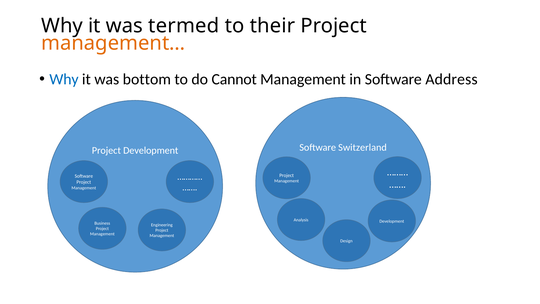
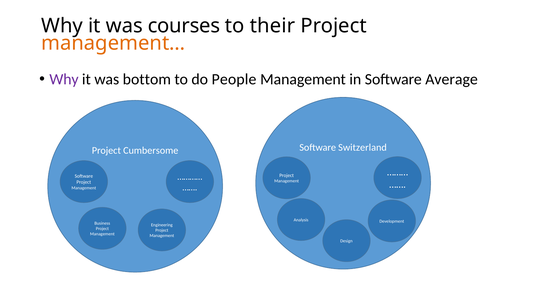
termed: termed -> courses (184, 26)
Why colour: blue -> purple (64, 79)
Cannot: Cannot -> People (234, 79)
Address: Address -> Average (452, 79)
Project Development: Development -> Cumbersome (151, 150)
